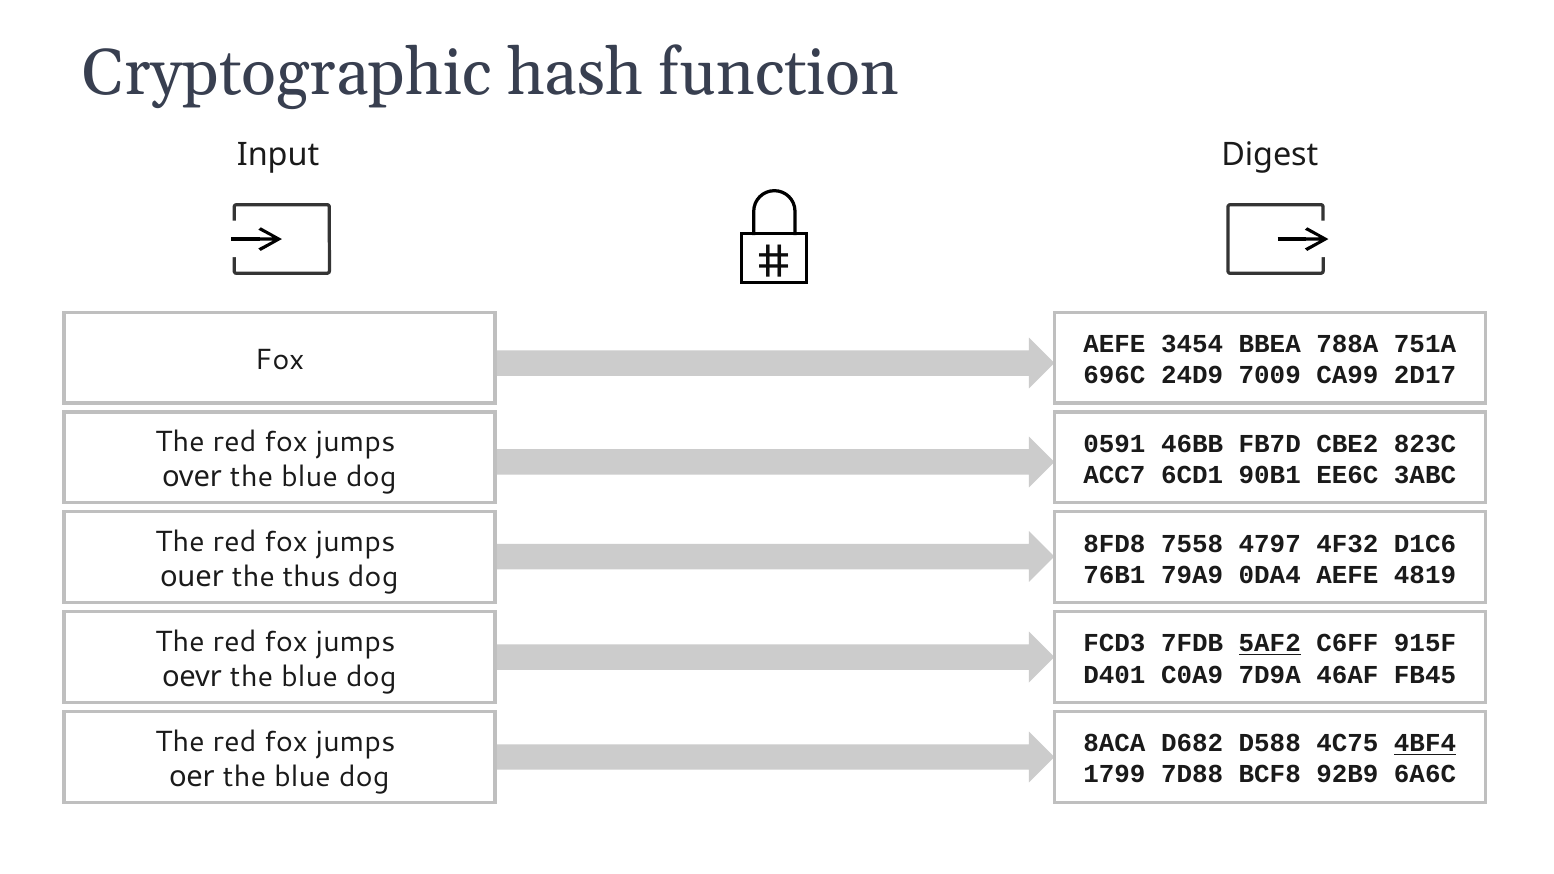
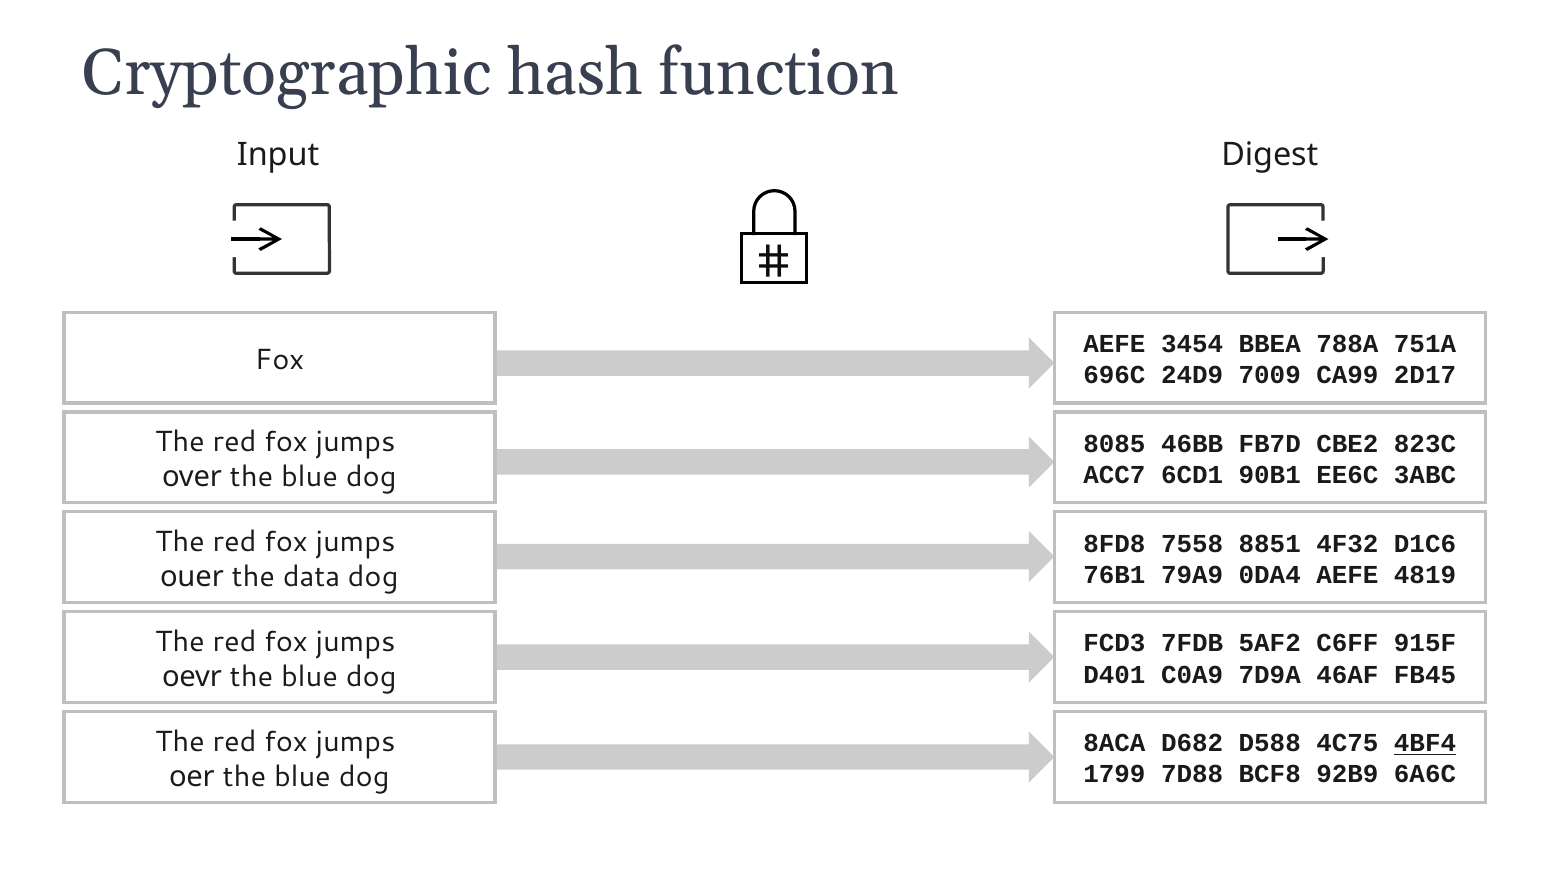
0591: 0591 -> 8085 (1114, 444)
4797: 4797 -> 8851 (1270, 544)
thus: thus -> data (312, 577)
5AF2 underline: present -> none (1270, 644)
